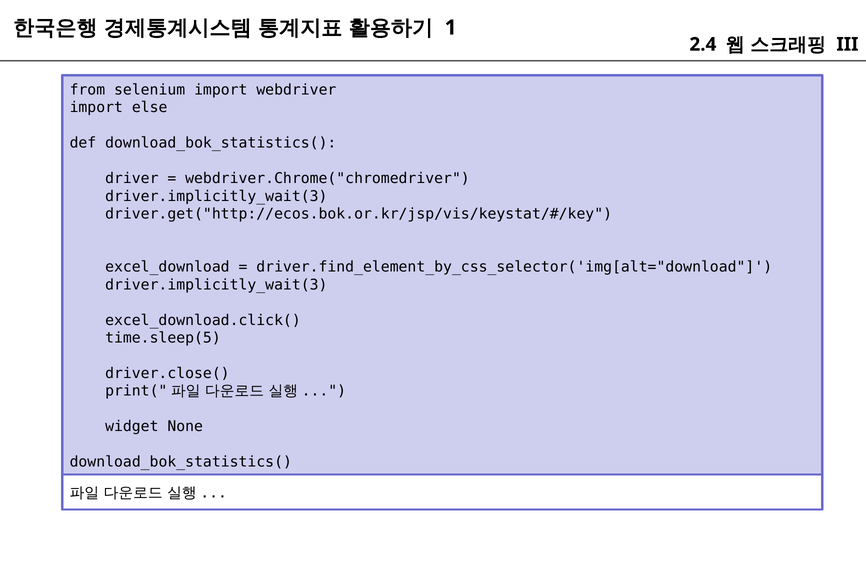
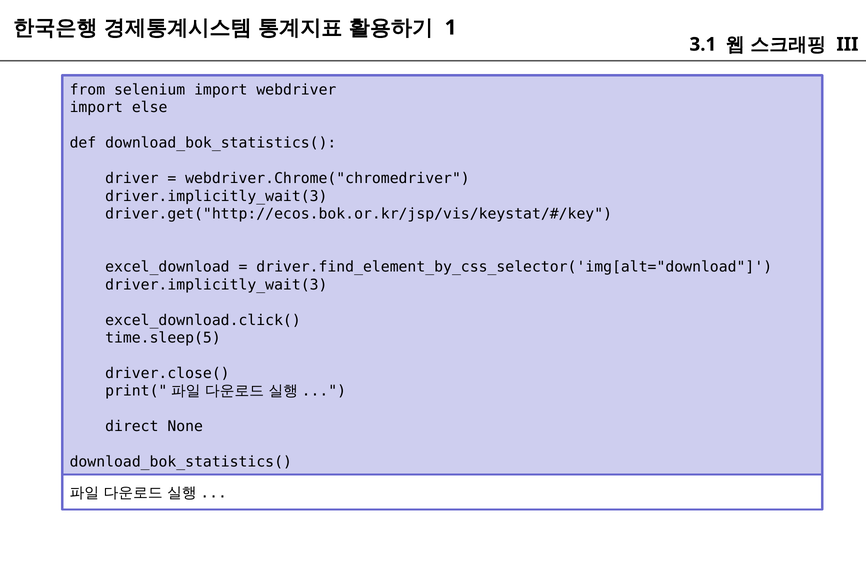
2.4: 2.4 -> 3.1 (703, 44)
widget: widget -> direct (132, 426)
